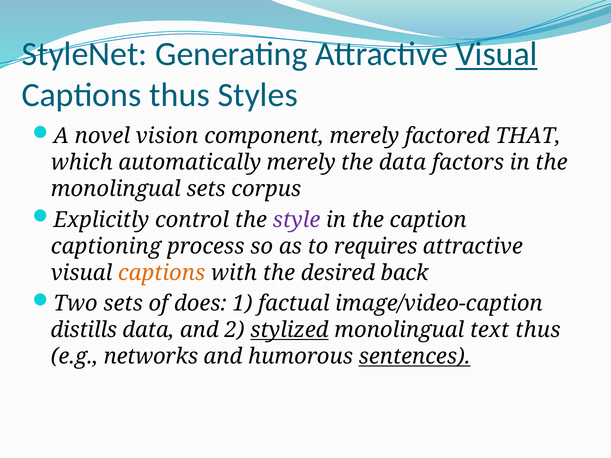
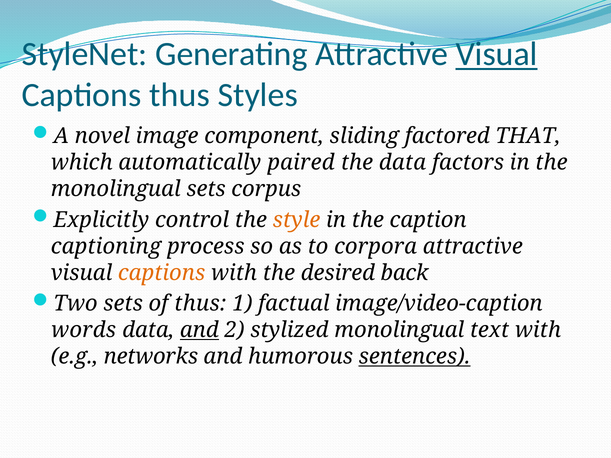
vision: vision -> image (167, 136)
component merely: merely -> sliding (364, 136)
automatically merely: merely -> paired (301, 163)
style colour: purple -> orange (296, 220)
requires: requires -> corpora (376, 246)
of does: does -> thus (200, 304)
distills: distills -> words (84, 330)
and underline: none -> present (199, 330)
stylized underline: present -> none (289, 330)
text thus: thus -> with (538, 330)
